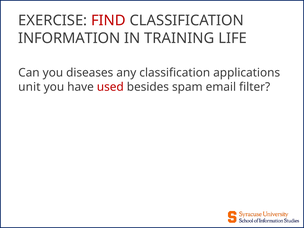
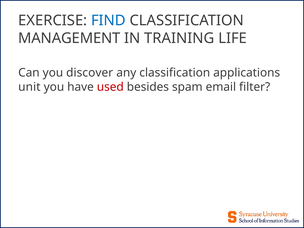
FIND colour: red -> blue (108, 21)
INFORMATION: INFORMATION -> MANAGEMENT (69, 38)
diseases: diseases -> discover (90, 73)
